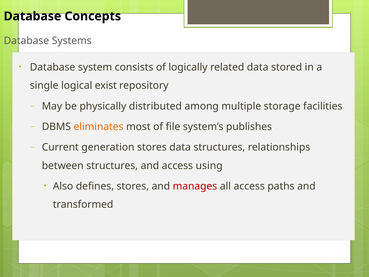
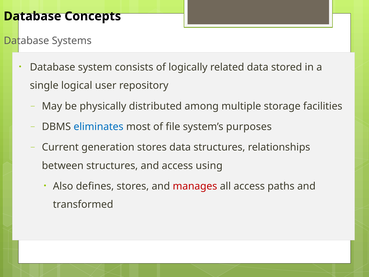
exist: exist -> user (106, 86)
eliminates colour: orange -> blue (99, 127)
publishes: publishes -> purposes (249, 127)
